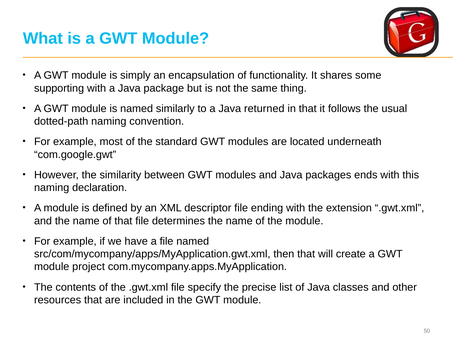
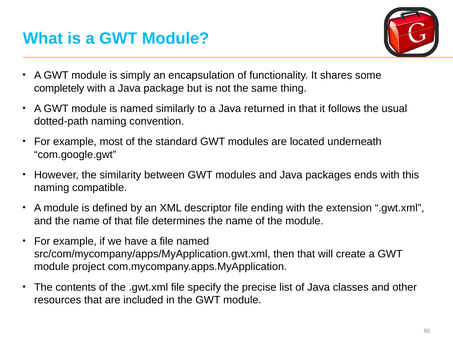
supporting: supporting -> completely (59, 88)
declaration: declaration -> compatible (100, 188)
